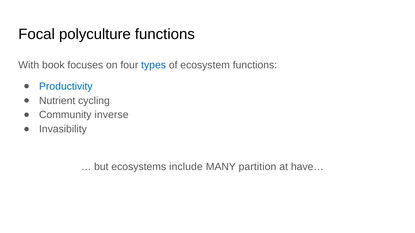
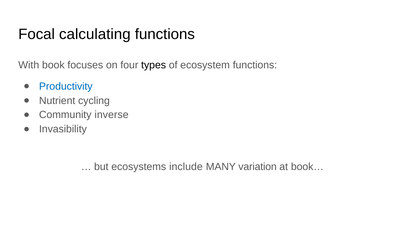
polyculture: polyculture -> calculating (95, 34)
types colour: blue -> black (154, 65)
partition: partition -> variation (258, 167)
have…: have… -> book… (307, 167)
